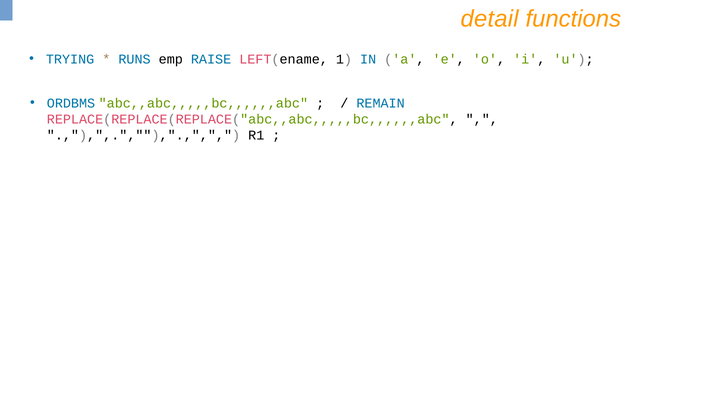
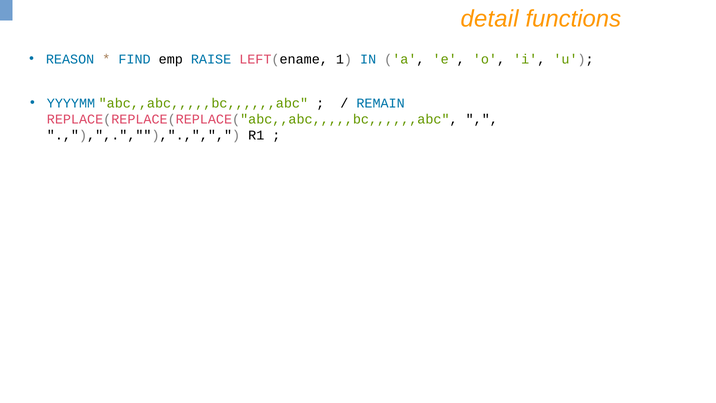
TRYING: TRYING -> REASON (70, 59)
RUNS: RUNS -> FIND (135, 59)
ORDBMS: ORDBMS -> YYYYMM (71, 103)
